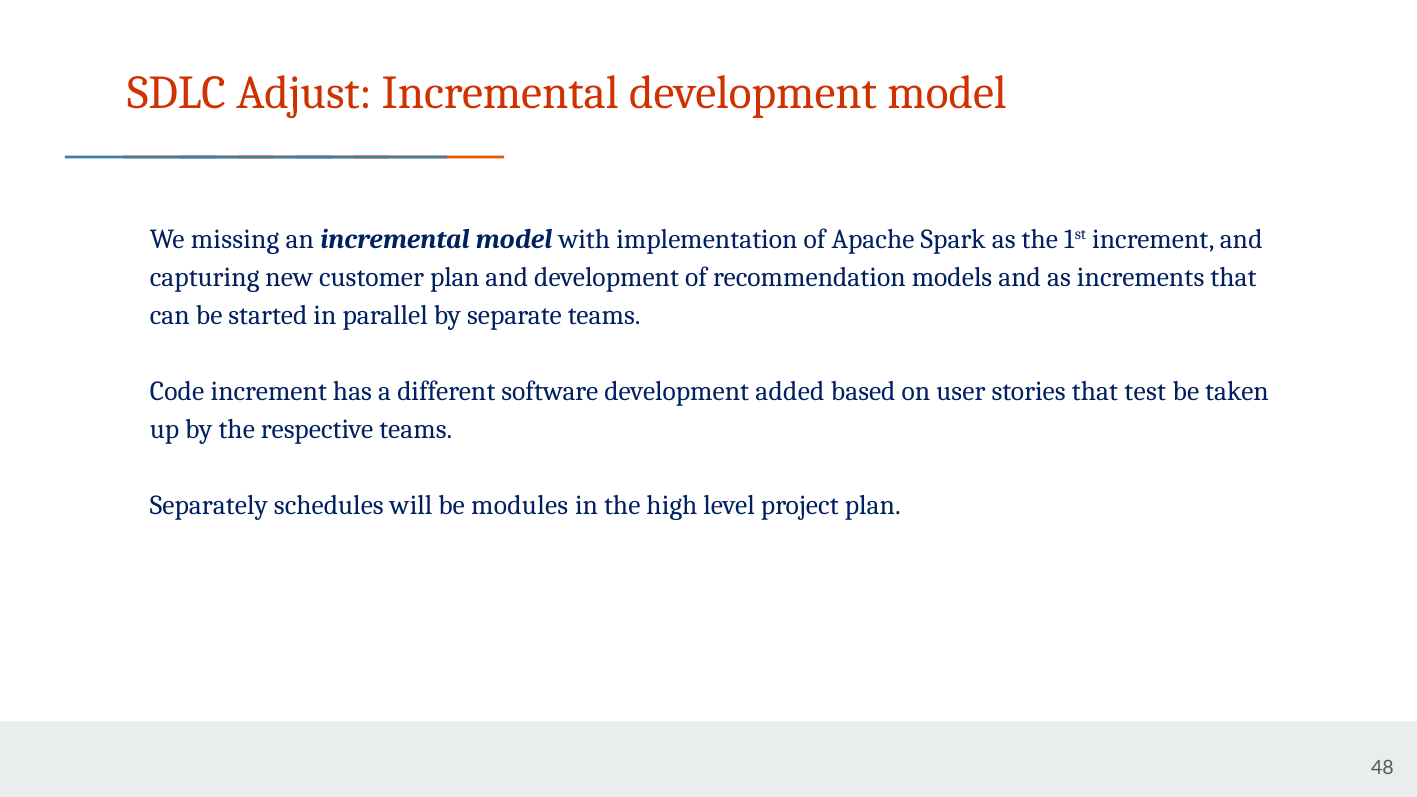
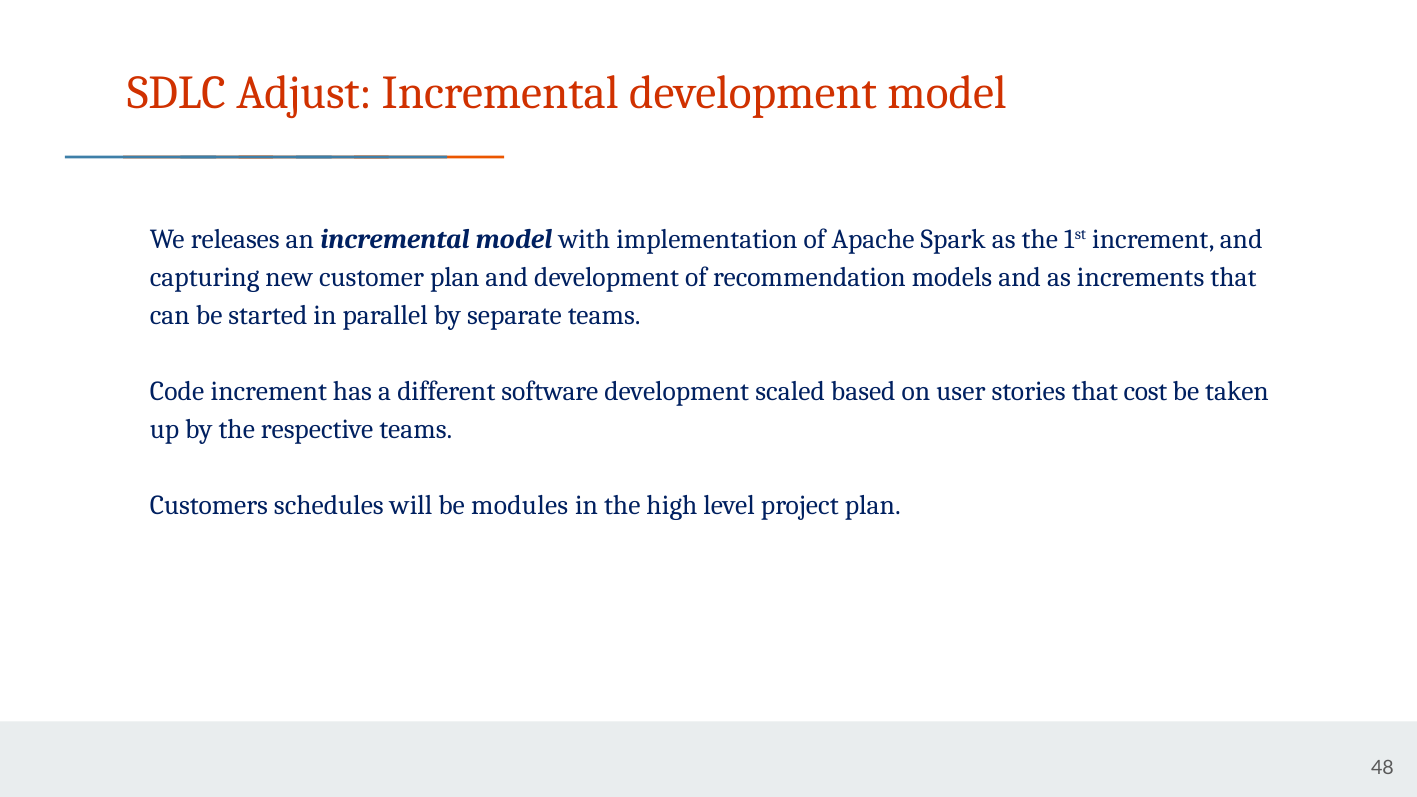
missing: missing -> releases (235, 239)
added: added -> scaled (790, 391)
test: test -> cost (1146, 391)
Separately: Separately -> Customers (209, 505)
